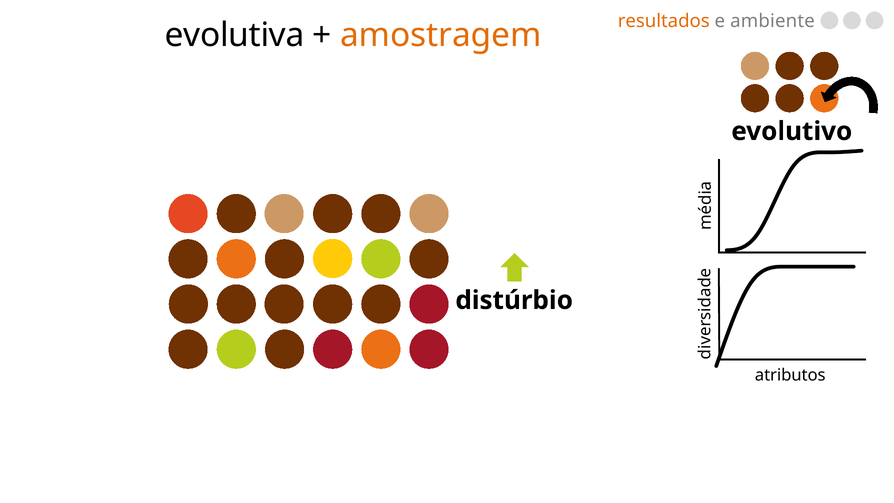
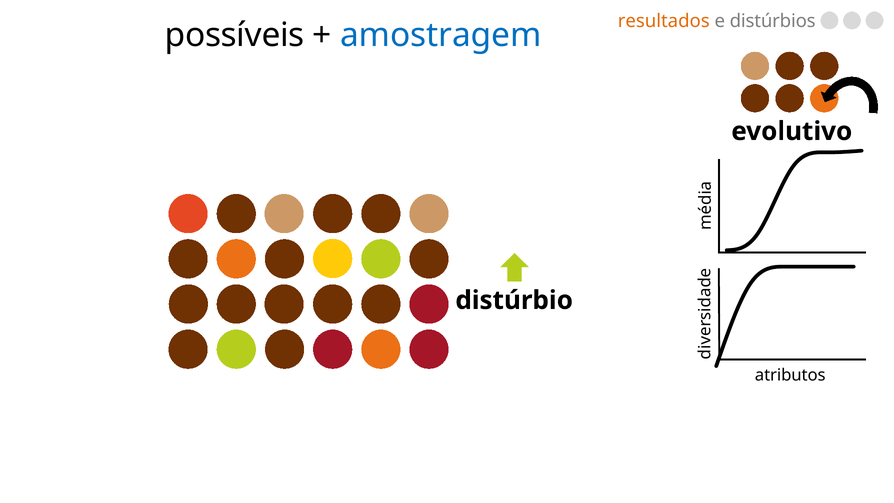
ambiente: ambiente -> distúrbios (773, 21)
evolutiva: evolutiva -> possíveis (235, 35)
amostragem colour: orange -> blue (441, 35)
